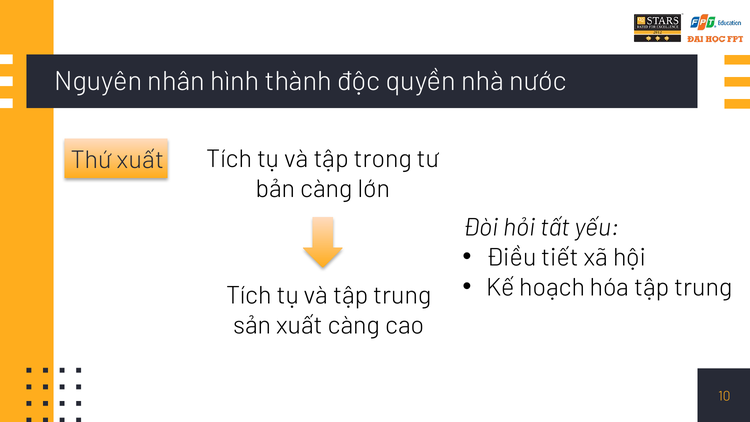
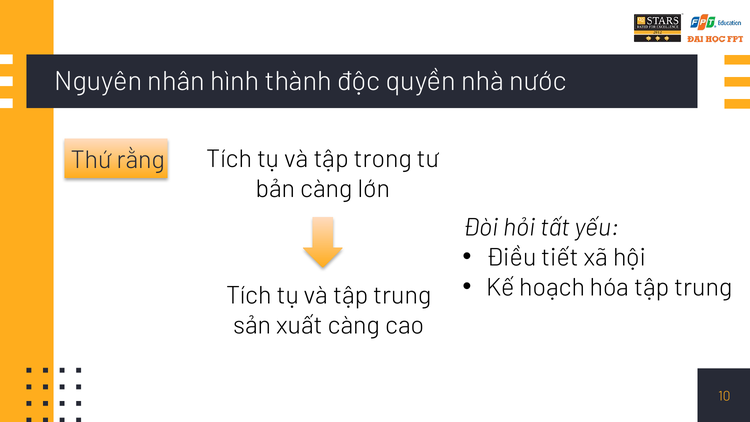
Thứ xuất: xuất -> rằng (141, 160)
